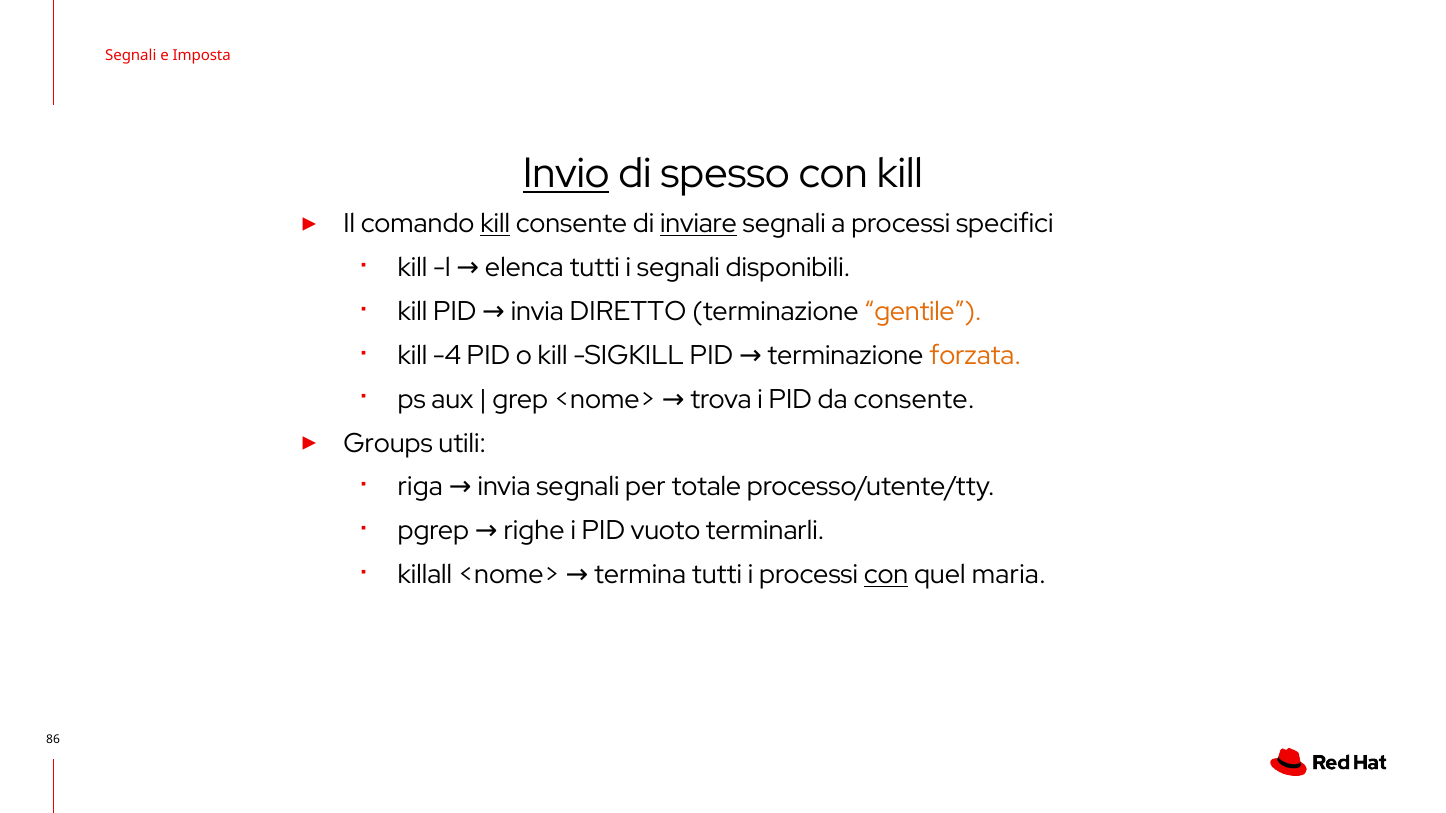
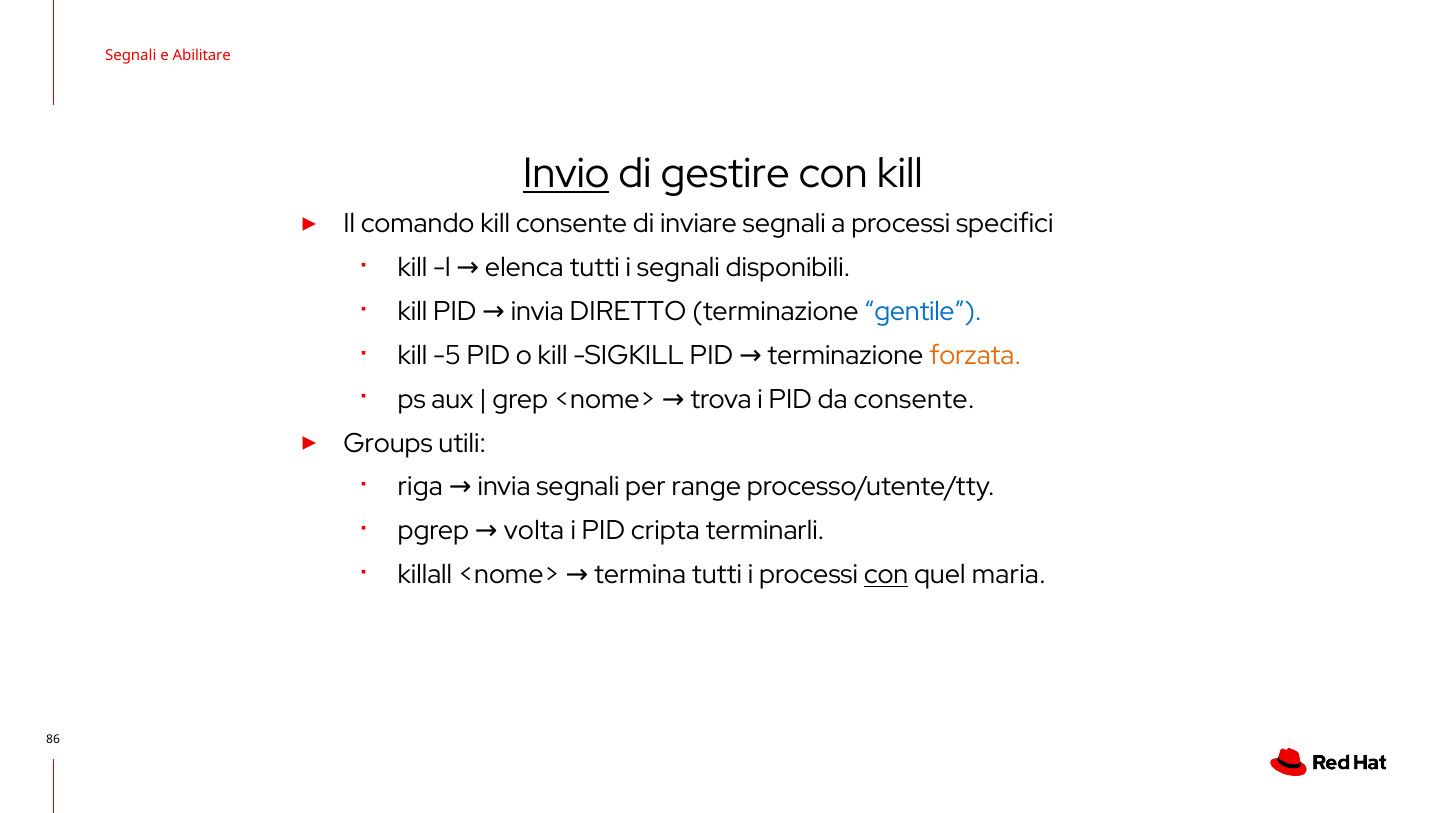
Imposta: Imposta -> Abilitare (202, 56)
spesso: spesso -> gestire (725, 174)
kill underline: present -> none (495, 224)
inviare underline: present -> none (699, 224)
gentile colour: orange -> blue (923, 312)
-4: -4 -> -5 (447, 356)
totale: totale -> range (706, 487)
righe: righe -> volta (534, 531)
vuoto: vuoto -> cripta (665, 531)
